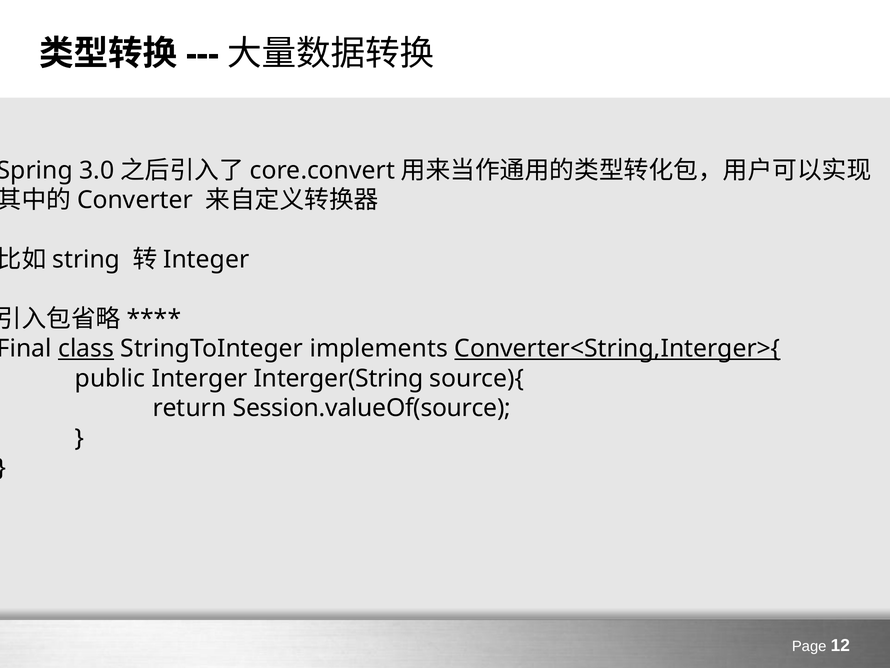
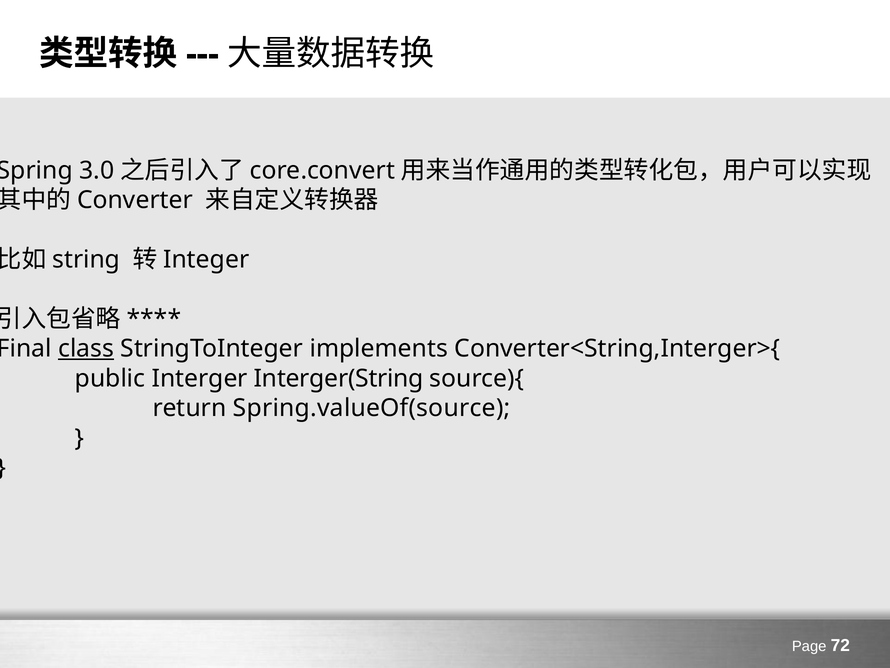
Converter<String,Interger>{ underline: present -> none (617, 349)
Session.valueOf(source: Session.valueOf(source -> Spring.valueOf(source (372, 408)
12: 12 -> 72 (840, 645)
